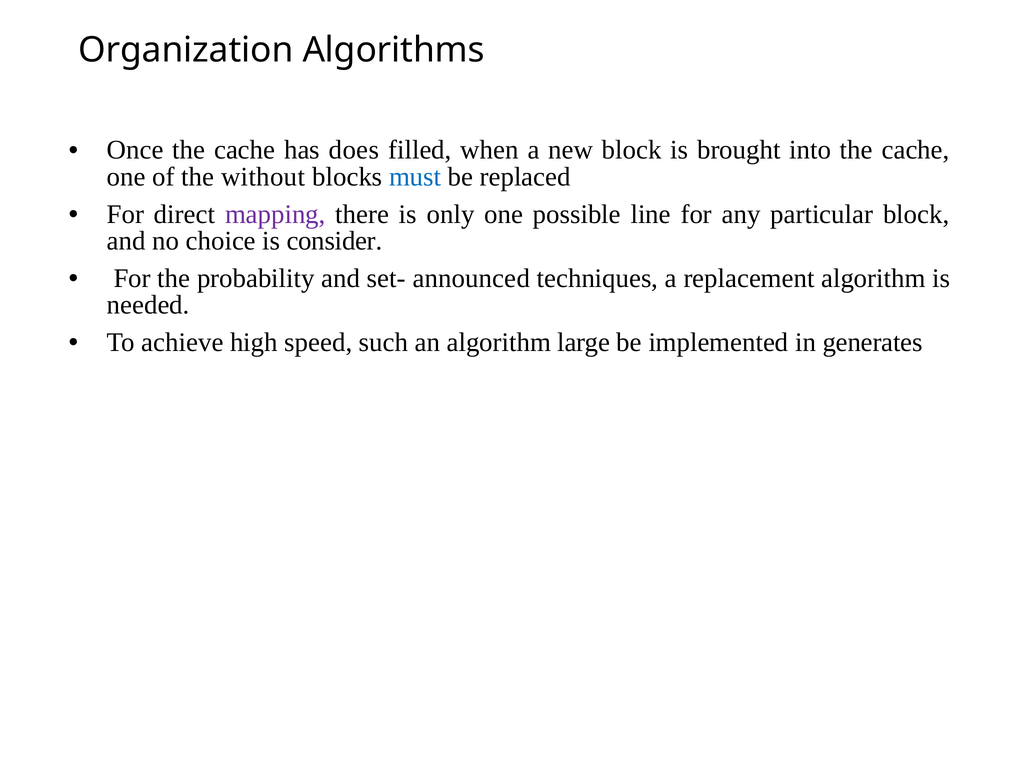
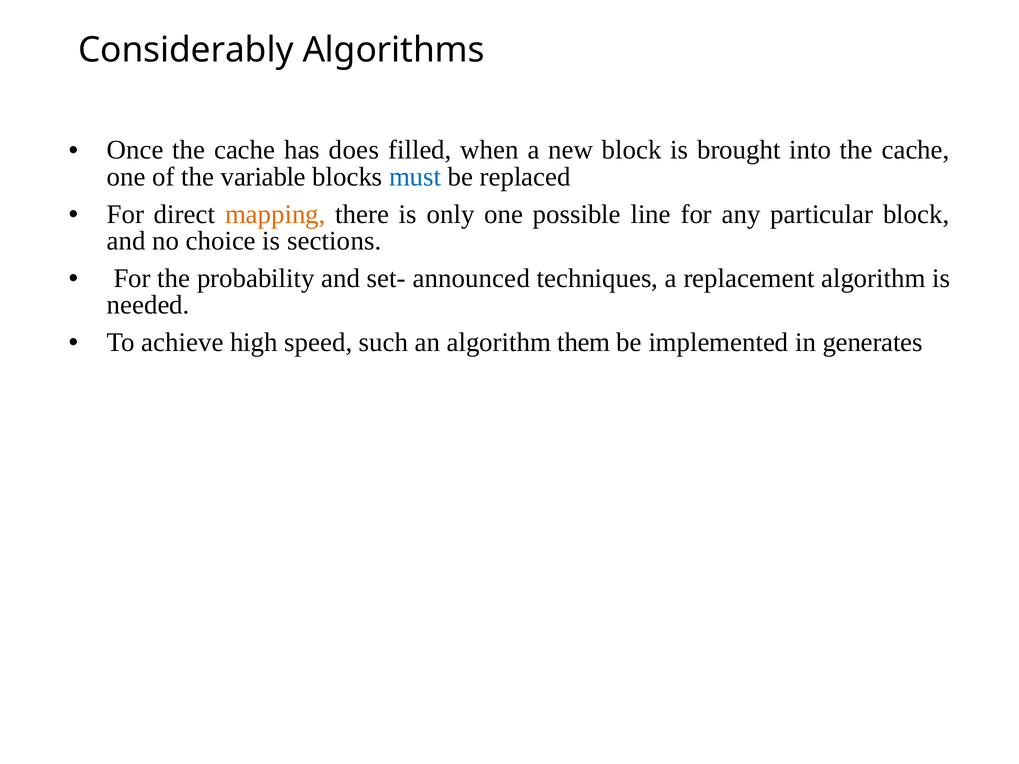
Organization: Organization -> Considerably (186, 50)
without: without -> variable (263, 177)
mapping colour: purple -> orange (275, 214)
consider: consider -> sections (334, 241)
large: large -> them (584, 343)
